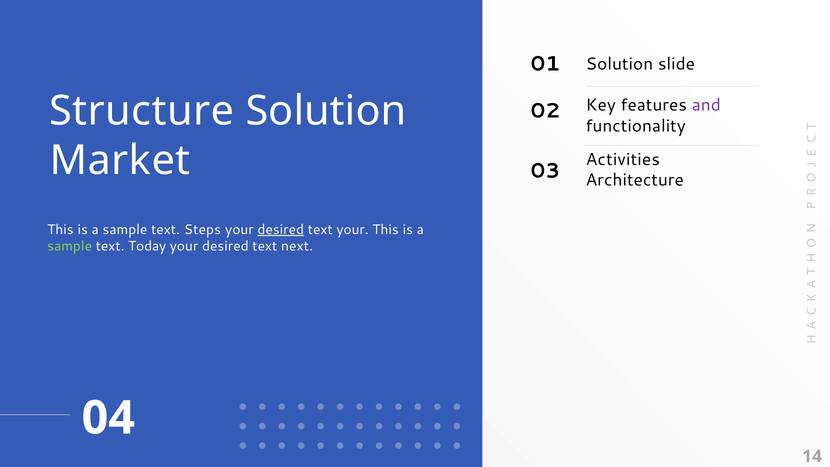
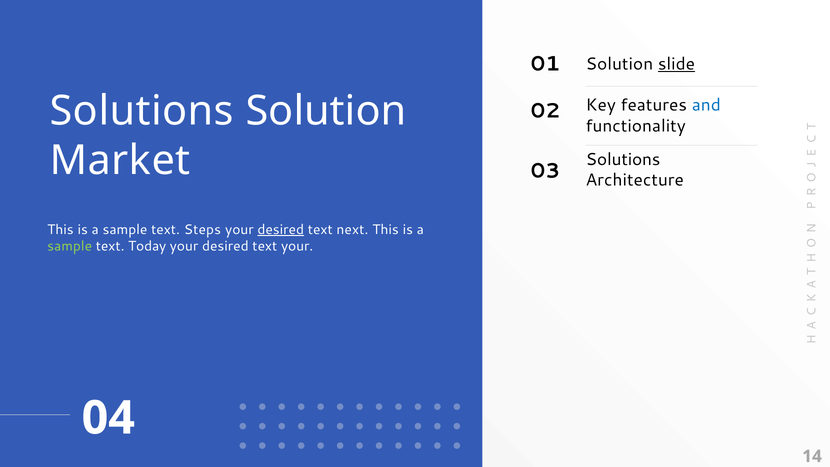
slide underline: none -> present (676, 64)
and colour: purple -> blue (706, 105)
Structure: Structure -> Solutions (142, 111)
Activities: Activities -> Solutions (623, 160)
text your: your -> next (352, 229)
text next: next -> your (297, 246)
